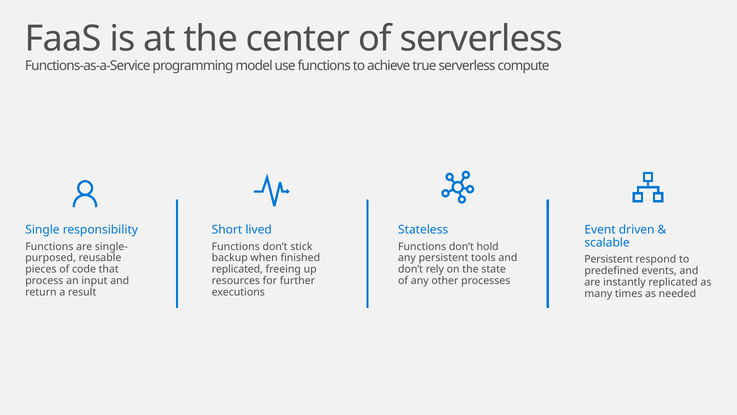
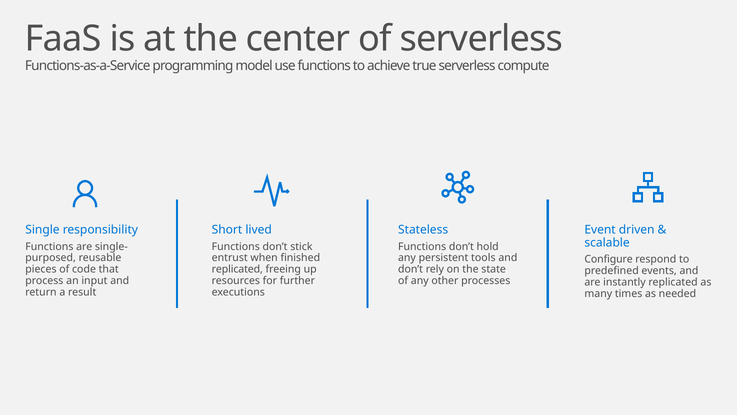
backup: backup -> entrust (230, 258)
Persistent: Persistent -> Configure (609, 259)
